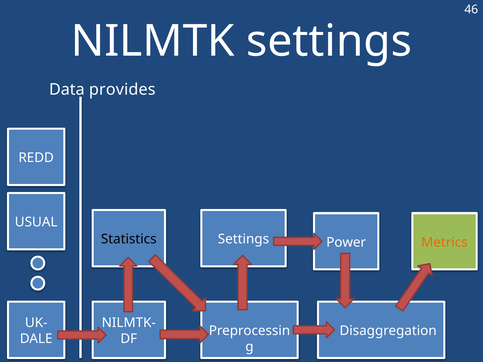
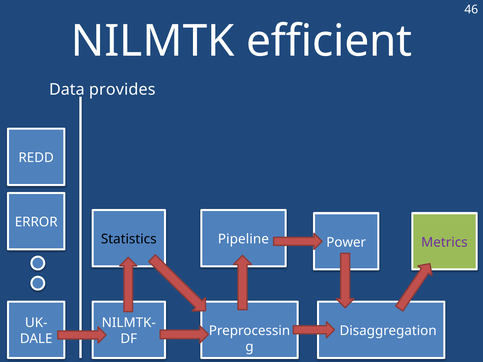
NILMTK settings: settings -> efficient (329, 41)
USUAL: USUAL -> ERROR (36, 222)
Settings: Settings -> Pipeline (243, 239)
Metrics colour: orange -> purple (444, 242)
